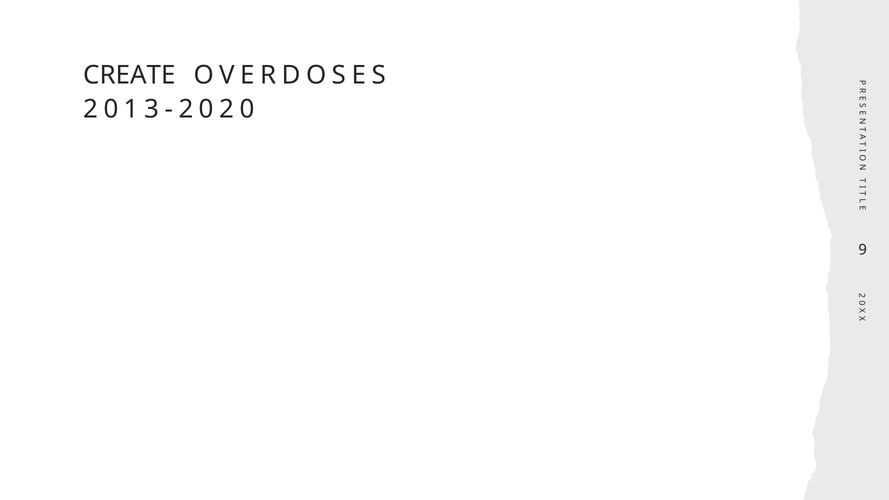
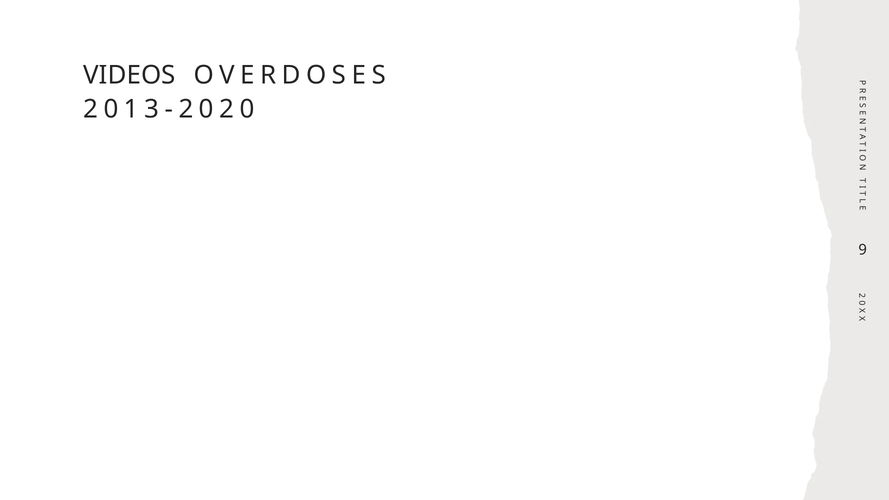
CREATE: CREATE -> VIDEOS (129, 75)
